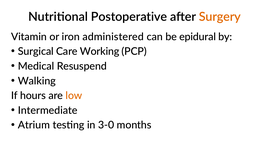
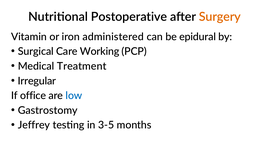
Resuspend: Resuspend -> Treatment (82, 66)
Walking: Walking -> Irregular (37, 81)
hours: hours -> office (33, 96)
low colour: orange -> blue (74, 96)
Intermediate: Intermediate -> Gastrostomy (48, 110)
Atrium: Atrium -> Jeffrey (34, 125)
3-0: 3-0 -> 3-5 (106, 125)
